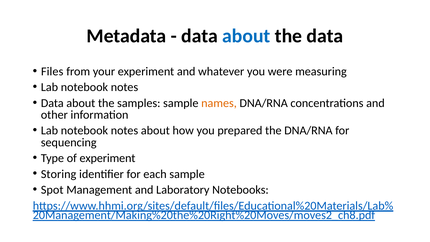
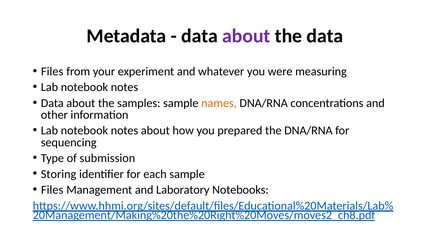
about colour: blue -> purple (246, 36)
of experiment: experiment -> submission (107, 158)
Spot: Spot -> Files (52, 190)
